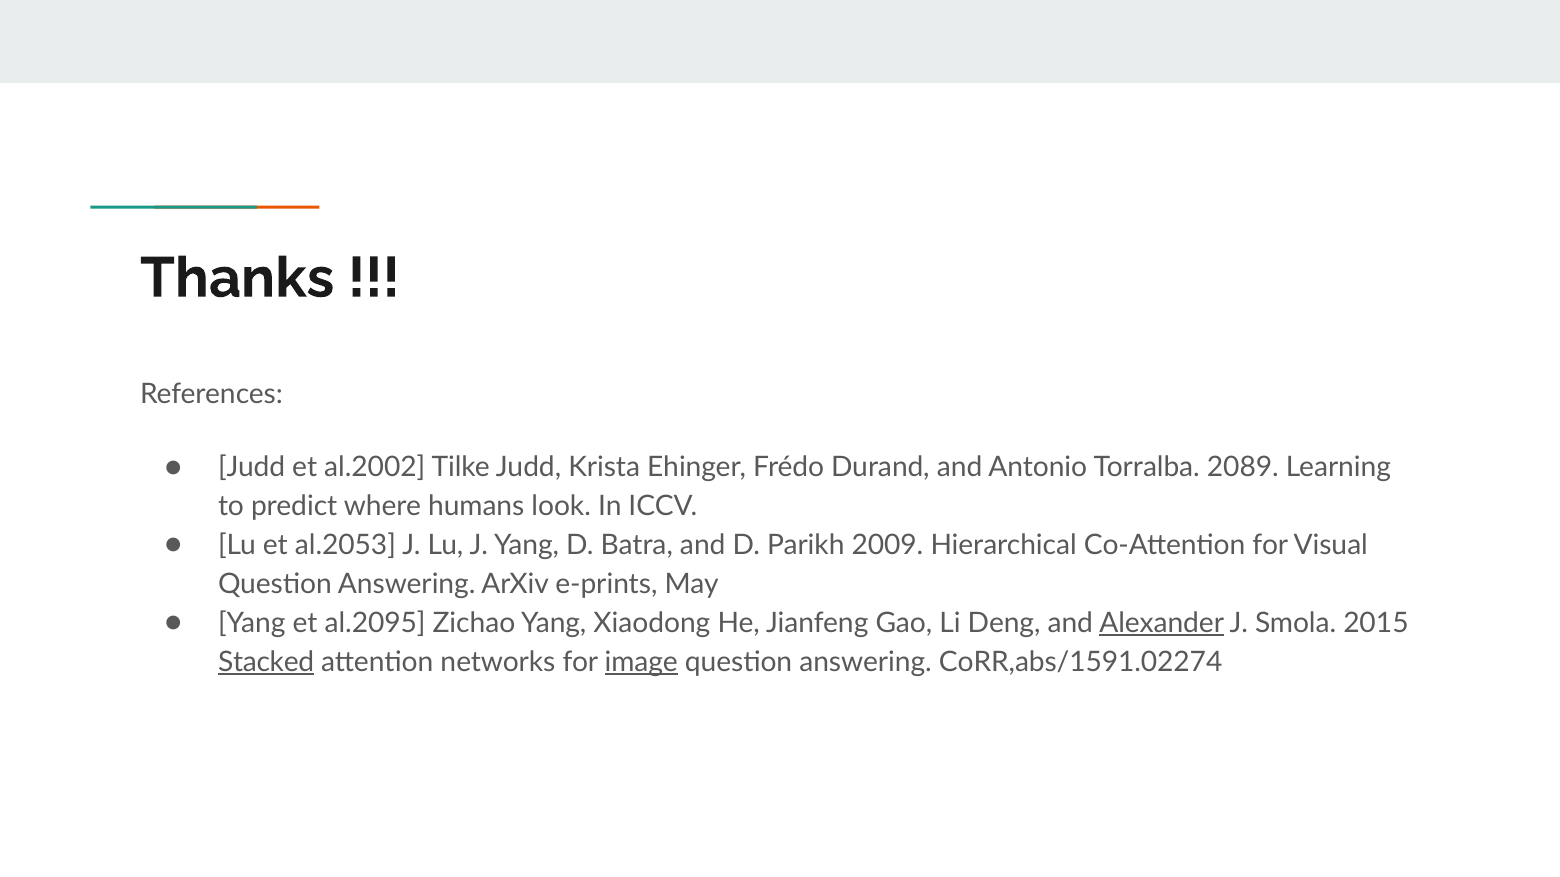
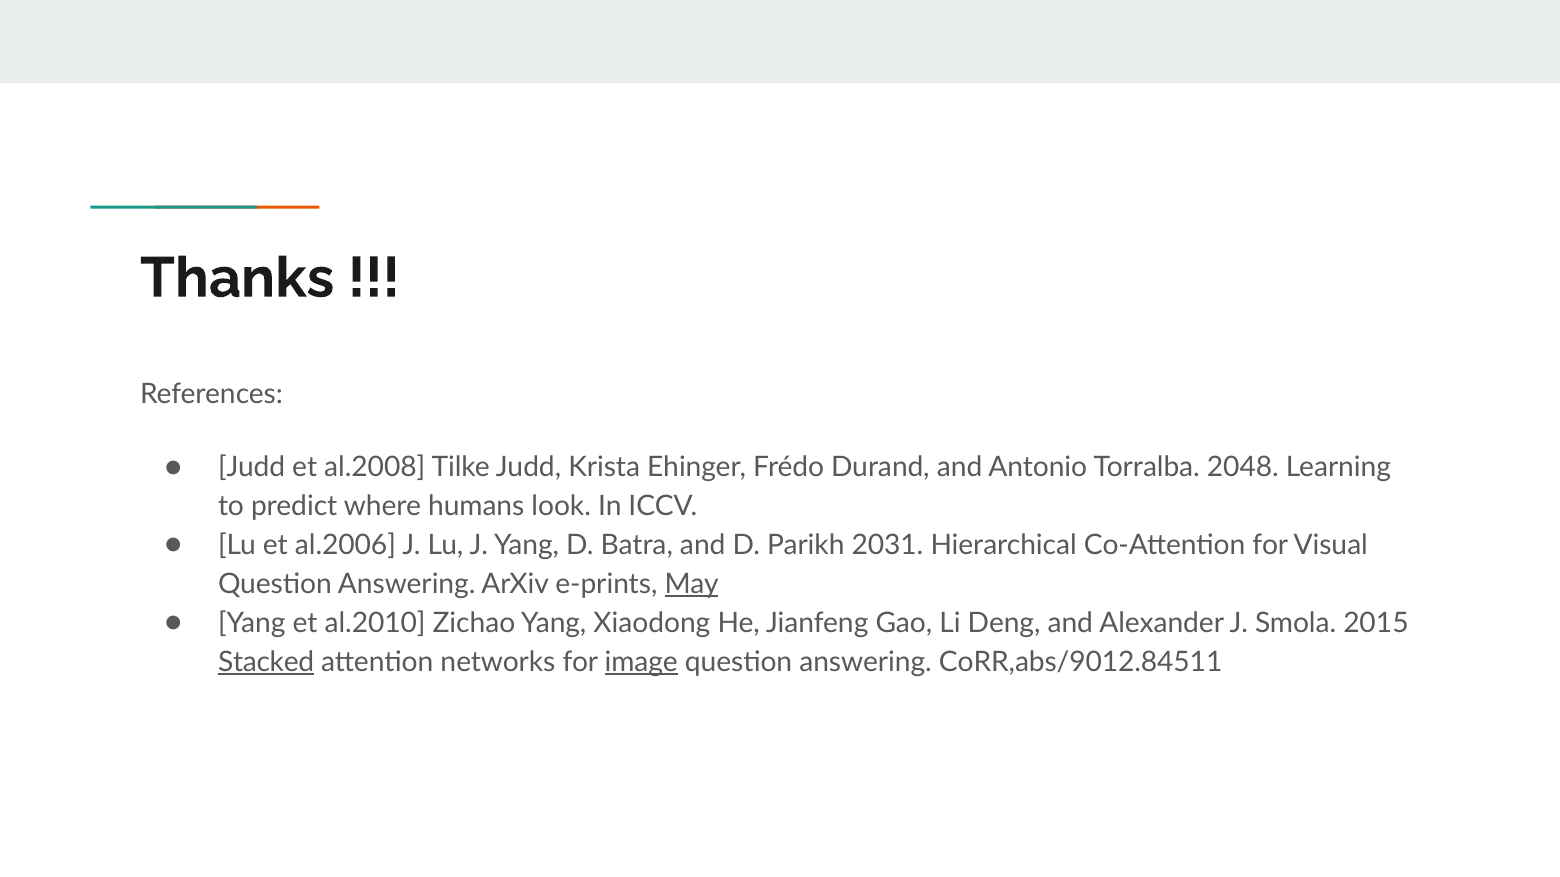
al.2002: al.2002 -> al.2008 (375, 468)
2089: 2089 -> 2048 (1243, 468)
al.2053: al.2053 -> al.2006 (345, 545)
2009: 2009 -> 2031 (887, 545)
May underline: none -> present (692, 584)
al.2095: al.2095 -> al.2010 (375, 623)
Alexander underline: present -> none (1162, 623)
CoRR,abs/1591.02274: CoRR,abs/1591.02274 -> CoRR,abs/9012.84511 (1081, 662)
